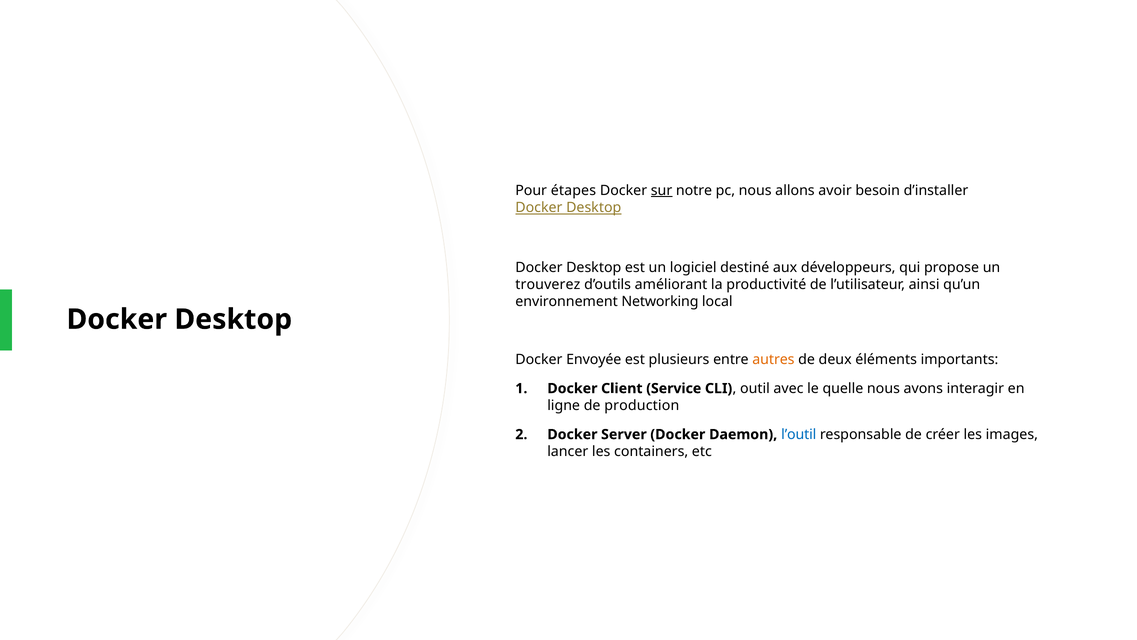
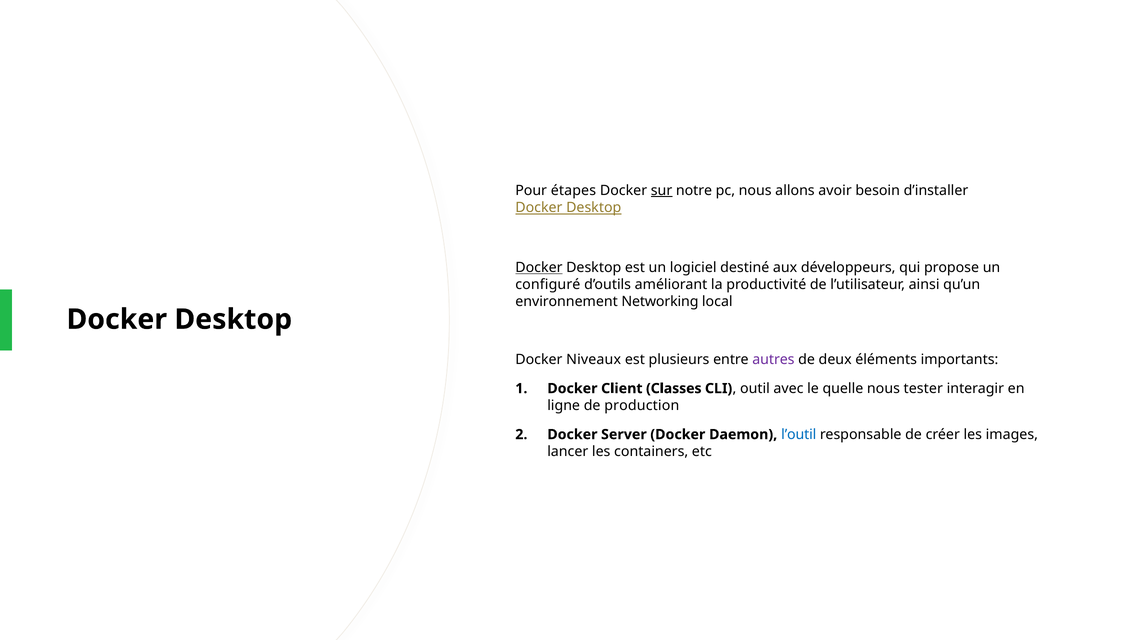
Docker underline: none -> present (539, 267)
trouverez: trouverez -> configuré (548, 284)
Envoyée: Envoyée -> Niveaux (594, 359)
autres colour: orange -> purple (773, 359)
Service: Service -> Classes (674, 388)
avons: avons -> tester (923, 388)
